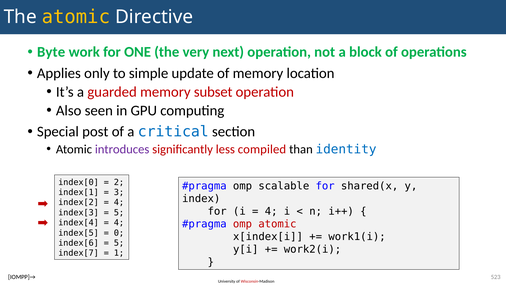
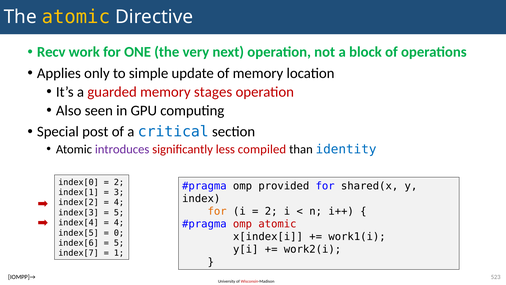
Byte: Byte -> Recv (51, 52)
subset: subset -> stages (213, 92)
scalable: scalable -> provided (284, 186)
for colour: black -> orange (217, 211)
4: 4 -> 2 (271, 211)
